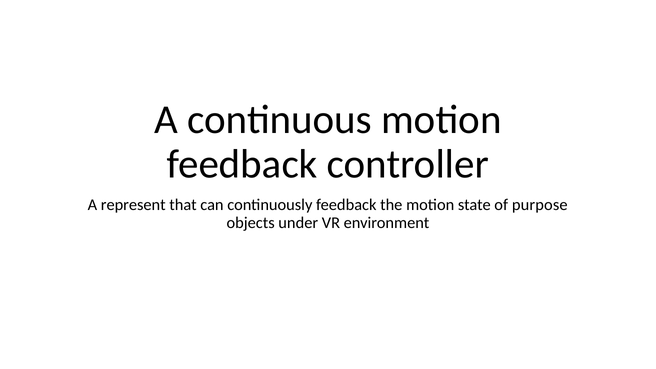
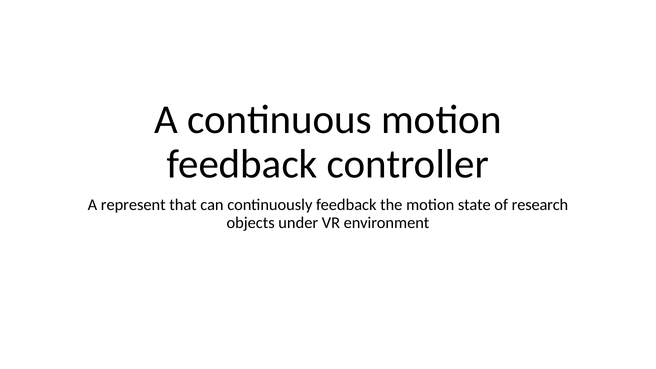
purpose: purpose -> research (540, 205)
